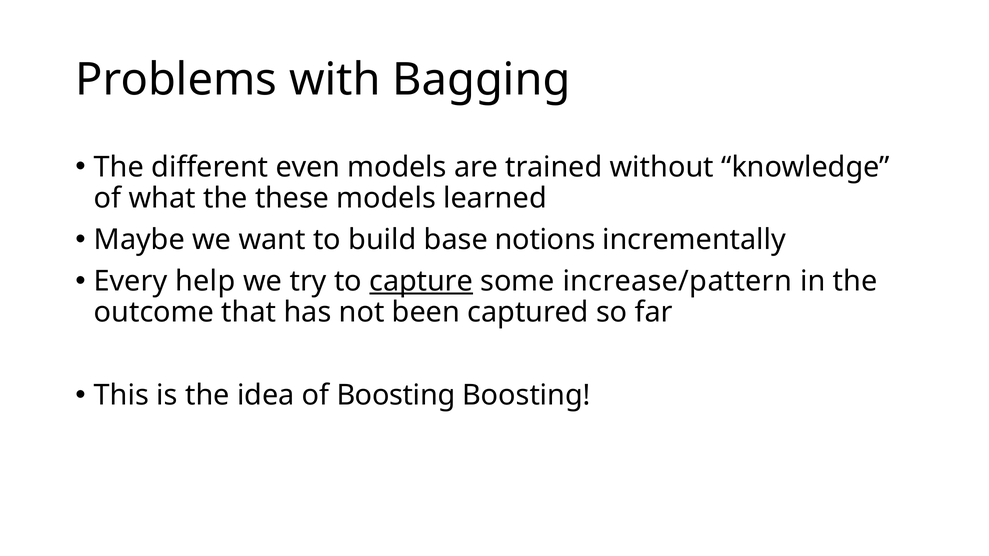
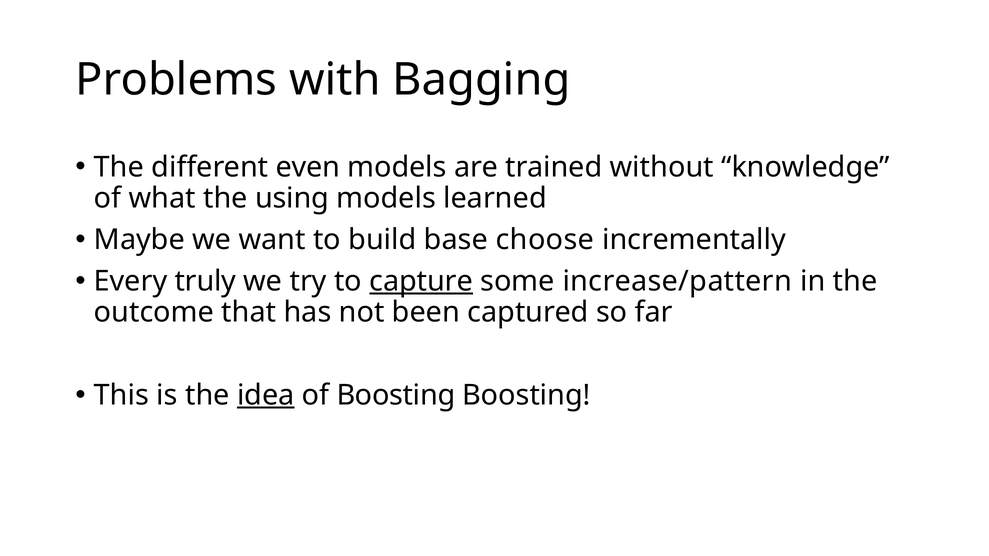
these: these -> using (292, 198)
notions: notions -> choose (545, 240)
help: help -> truly (205, 281)
idea underline: none -> present (266, 395)
